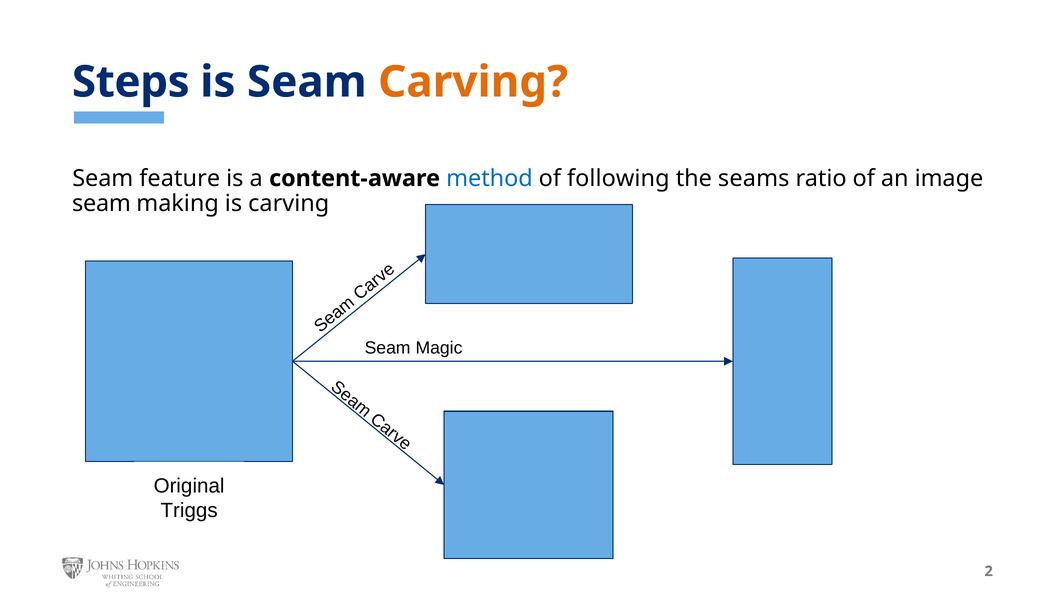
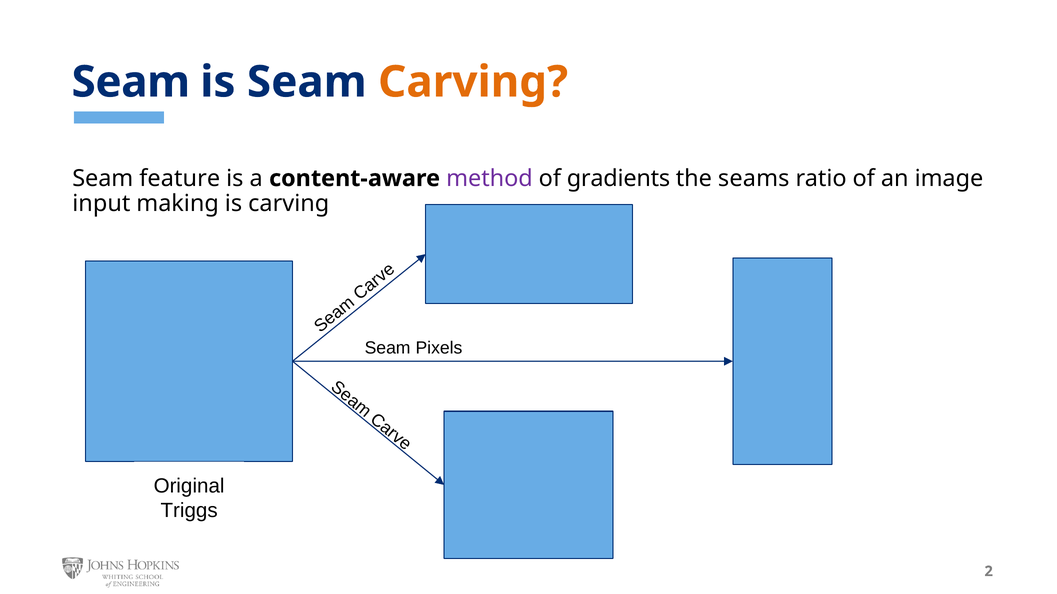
Steps: Steps -> Seam (131, 82)
method colour: blue -> purple (489, 179)
following: following -> gradients (618, 179)
seam: seam -> input (101, 204)
Magic: Magic -> Pixels (439, 348)
